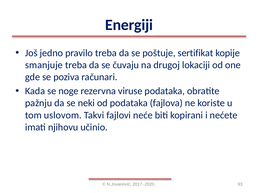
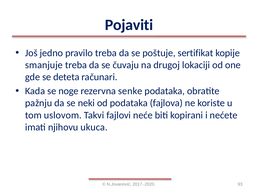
Energiji: Energiji -> Pojaviti (129, 25)
poziva: poziva -> deteta (66, 77)
viruse: viruse -> senke (130, 91)
učinio: učinio -> ukuca (94, 127)
